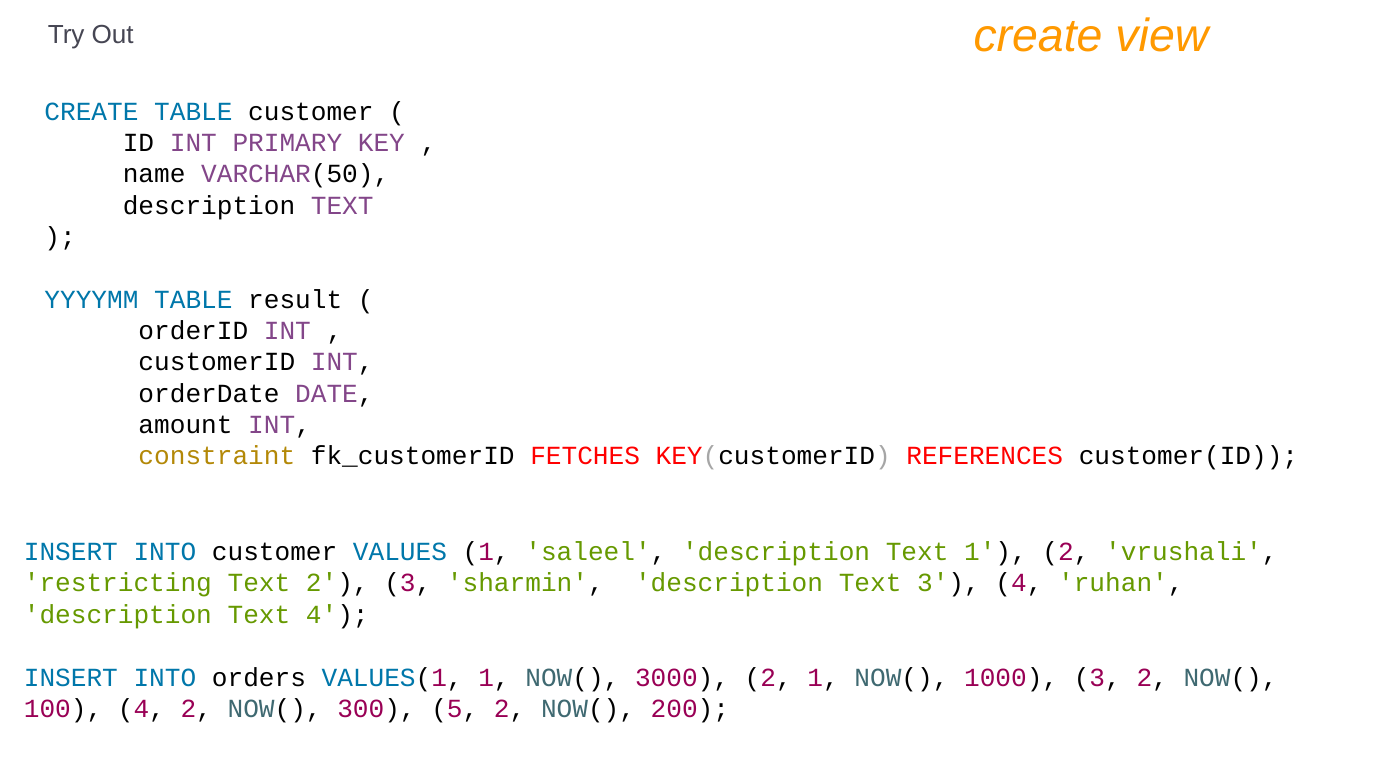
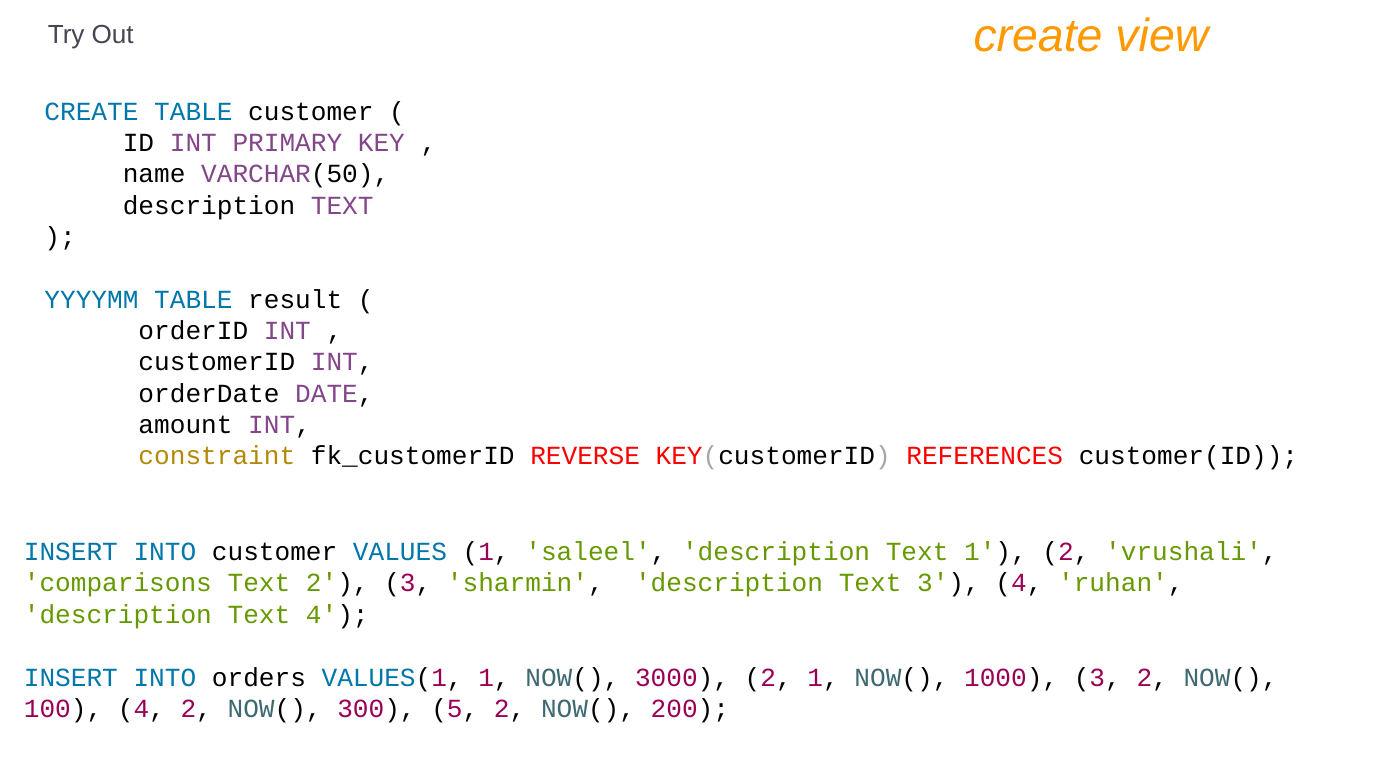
FETCHES: FETCHES -> REVERSE (585, 456)
restricting: restricting -> comparisons (118, 583)
